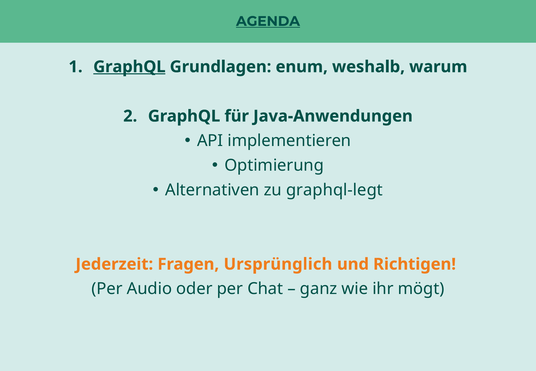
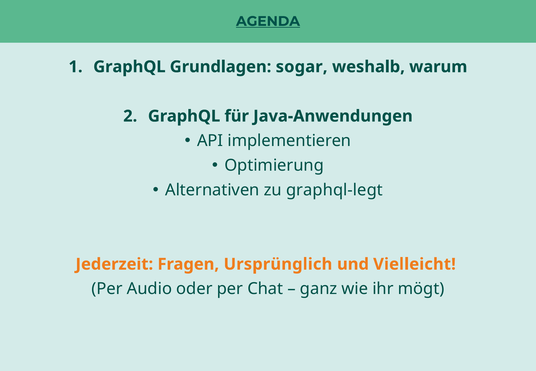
GraphQL underline: present -> none (129, 67)
enum: enum -> sogar (302, 67)
Richtigen: Richtigen -> Vielleicht (414, 264)
